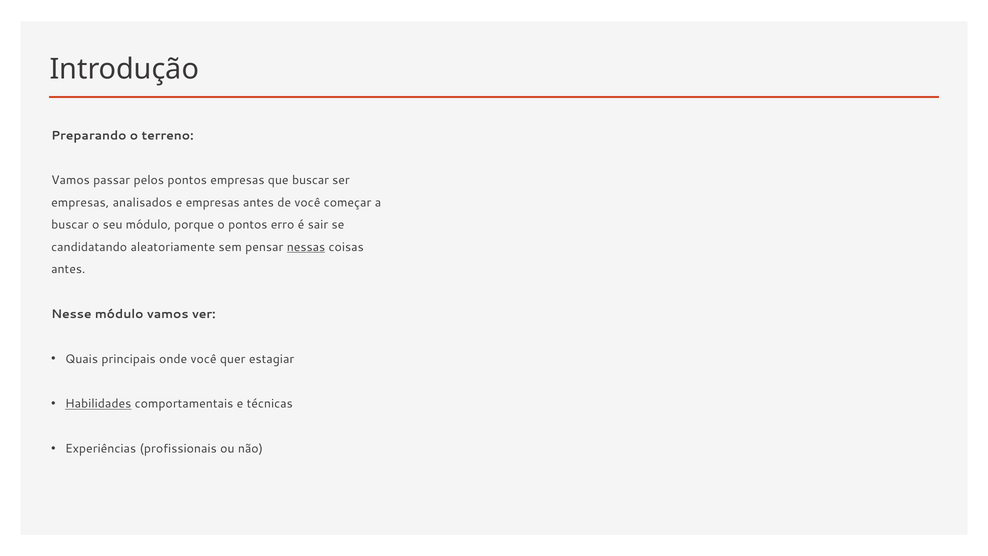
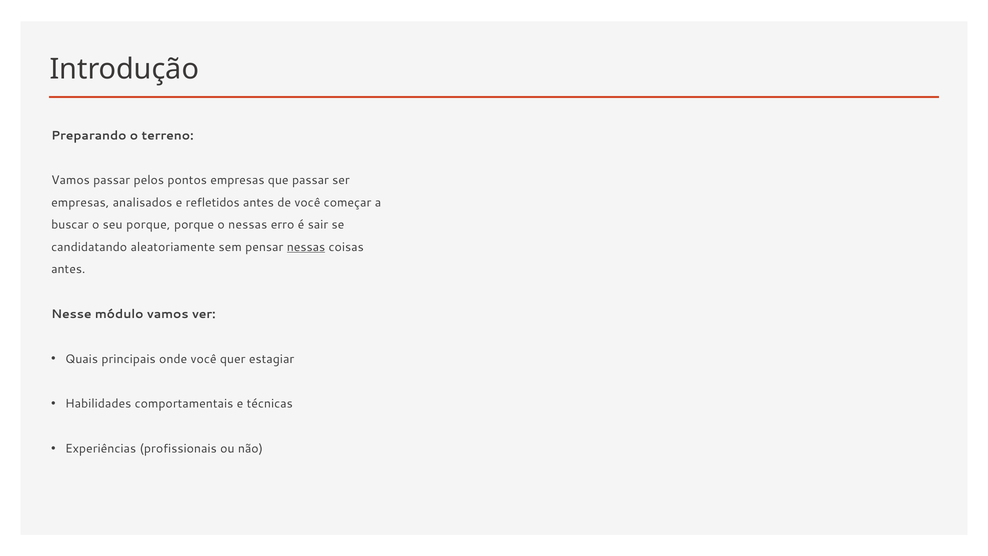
que buscar: buscar -> passar (310, 180)
e empresas: empresas -> refletidos (213, 202)
seu módulo: módulo -> porque (148, 225)
o pontos: pontos -> nessas (248, 225)
Habilidades underline: present -> none (98, 404)
